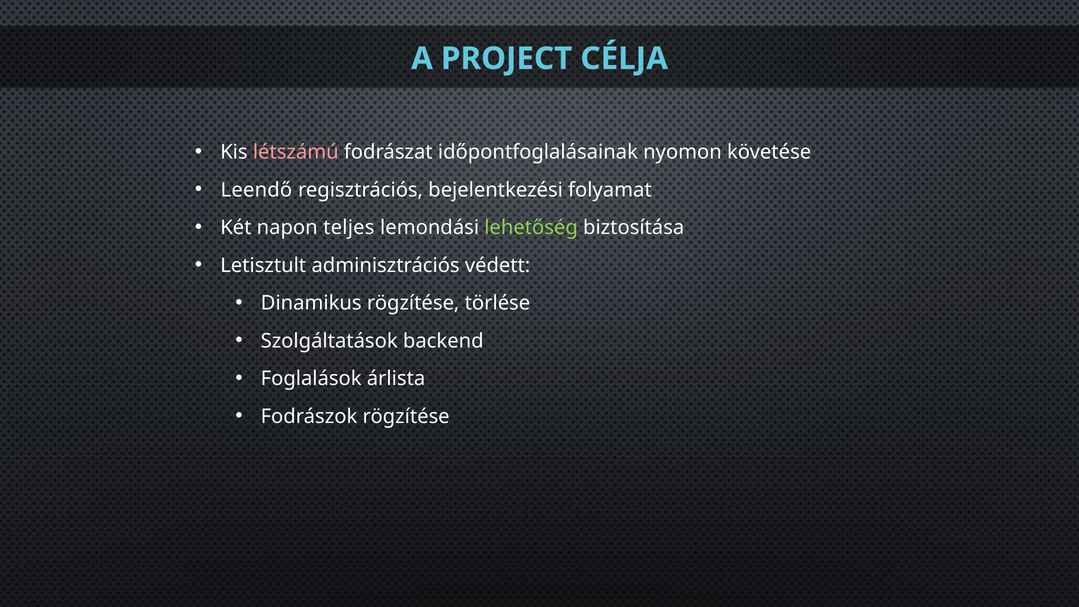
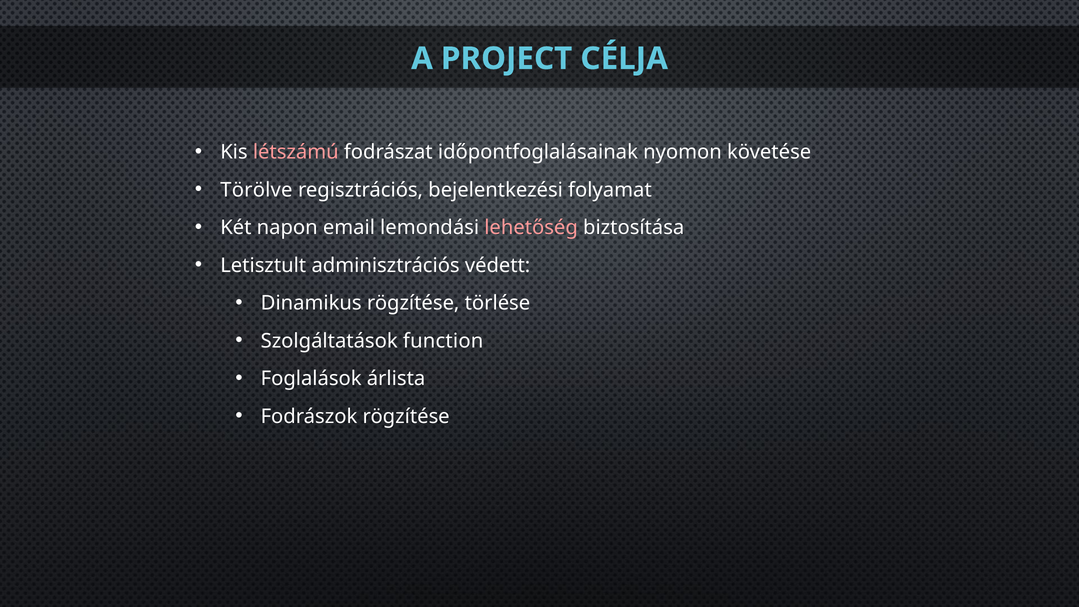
Leendő: Leendő -> Törölve (256, 190)
teljes: teljes -> email (349, 228)
lehetőség colour: light green -> pink (531, 228)
backend: backend -> function (443, 341)
